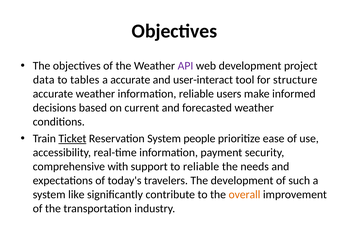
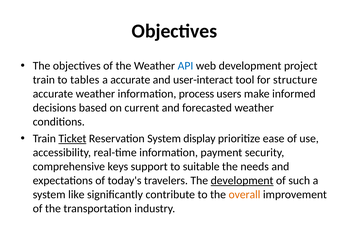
API colour: purple -> blue (185, 66)
data: data -> train (44, 80)
information reliable: reliable -> process (196, 94)
people: people -> display (199, 138)
with: with -> keys (118, 166)
to reliable: reliable -> suitable (201, 166)
development underline: none -> present (242, 180)
